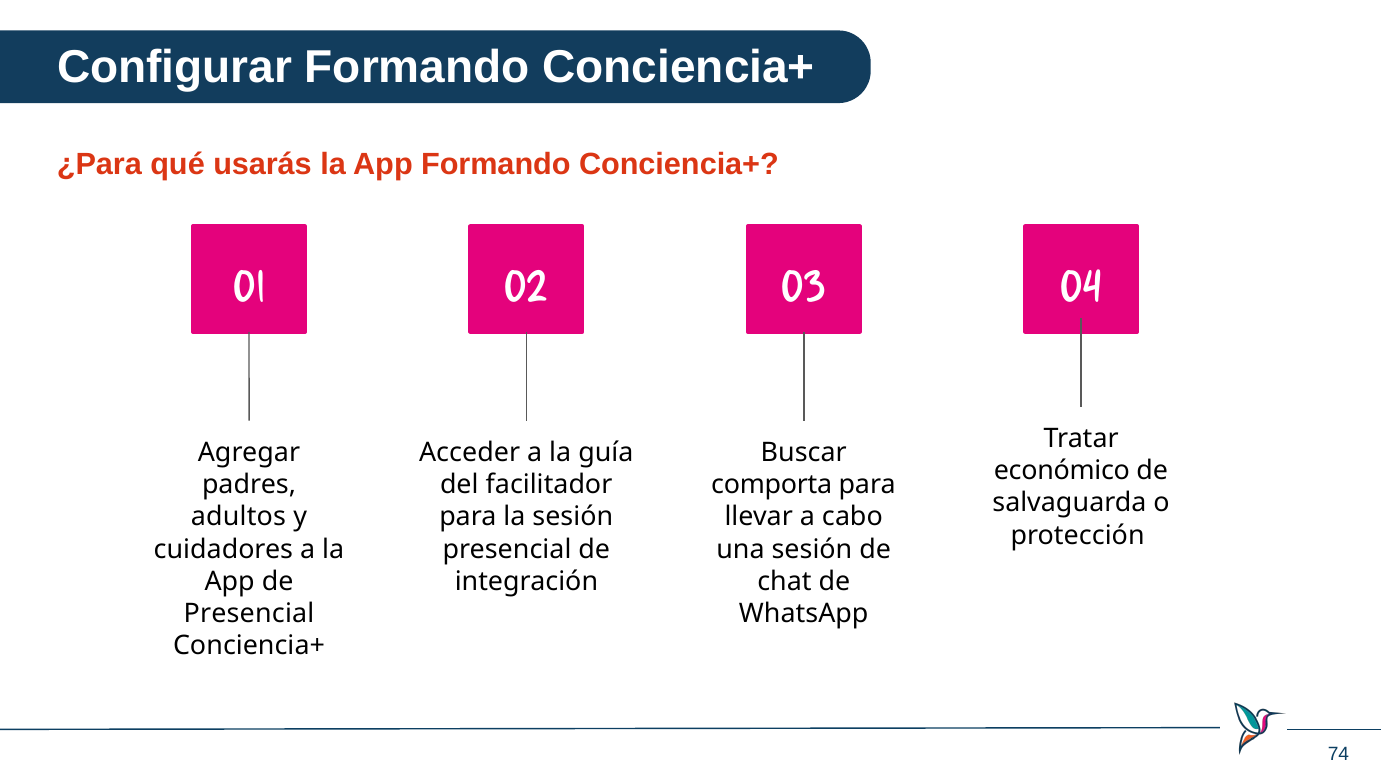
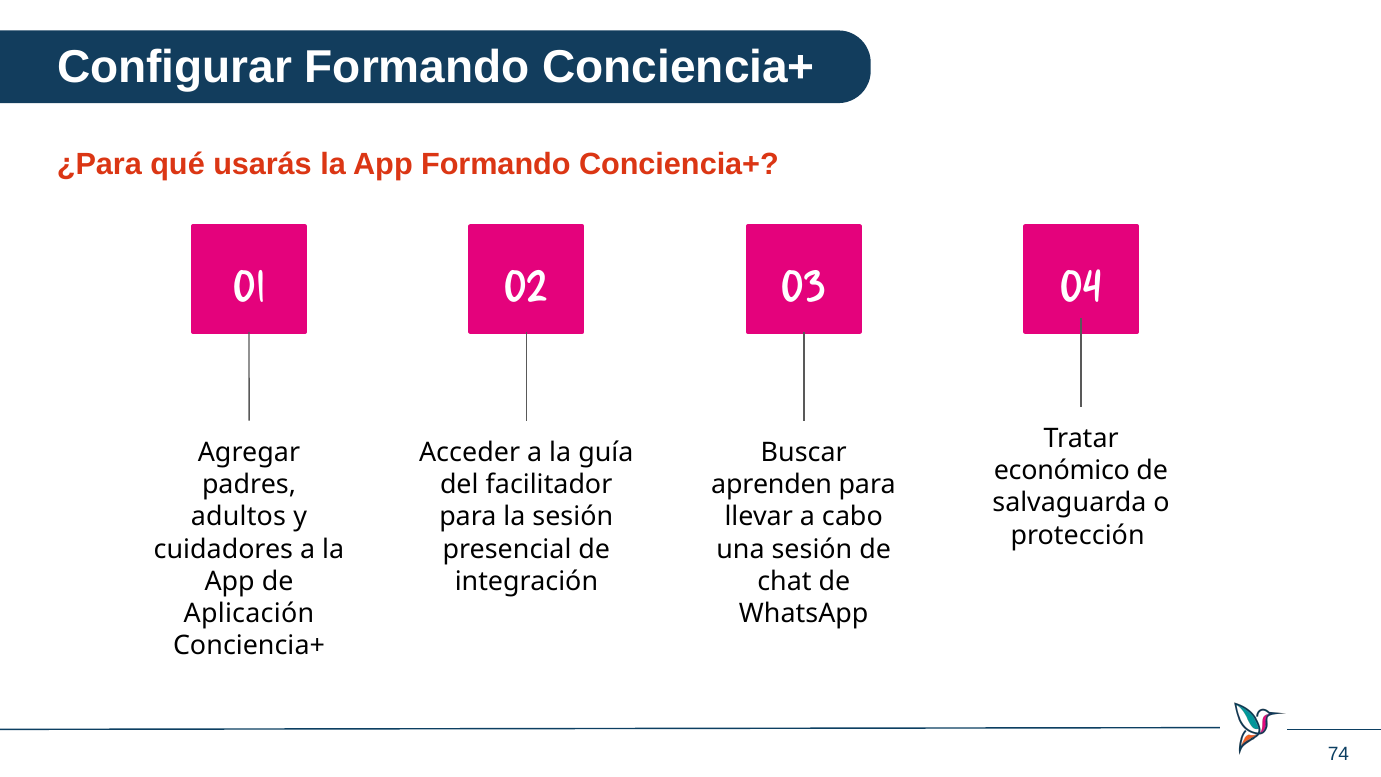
comporta: comporta -> aprenden (772, 485)
Presencial: Presencial -> Aplicación (249, 614)
